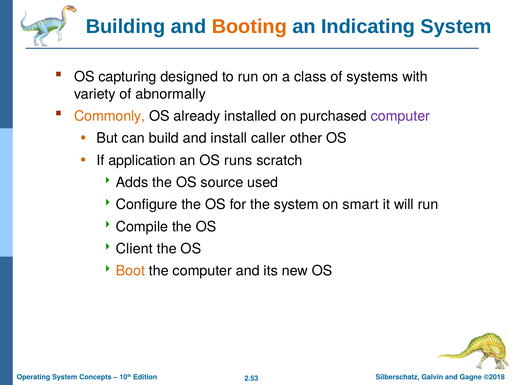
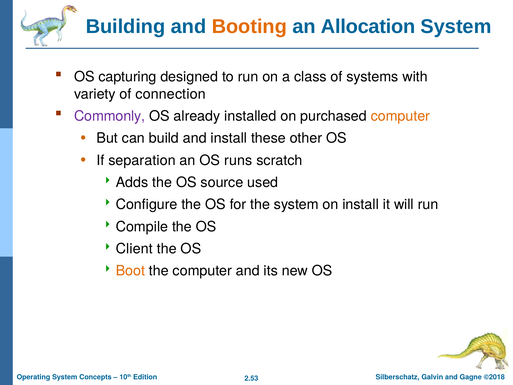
Indicating: Indicating -> Allocation (368, 27)
abnormally: abnormally -> connection (171, 94)
Commonly colour: orange -> purple (110, 116)
computer colour: purple -> orange (400, 116)
caller: caller -> these (268, 138)
application: application -> separation (142, 160)
on smart: smart -> install (361, 204)
